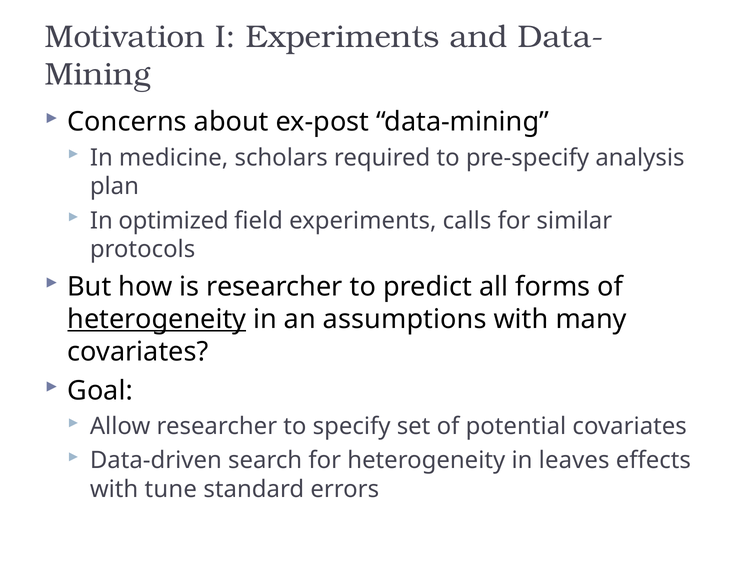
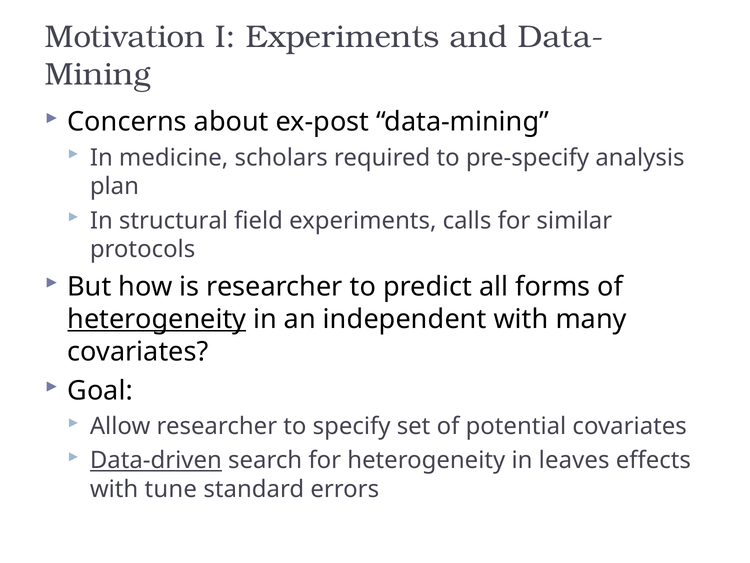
optimized: optimized -> structural (173, 220)
assumptions: assumptions -> independent (405, 319)
Data-driven underline: none -> present (156, 460)
